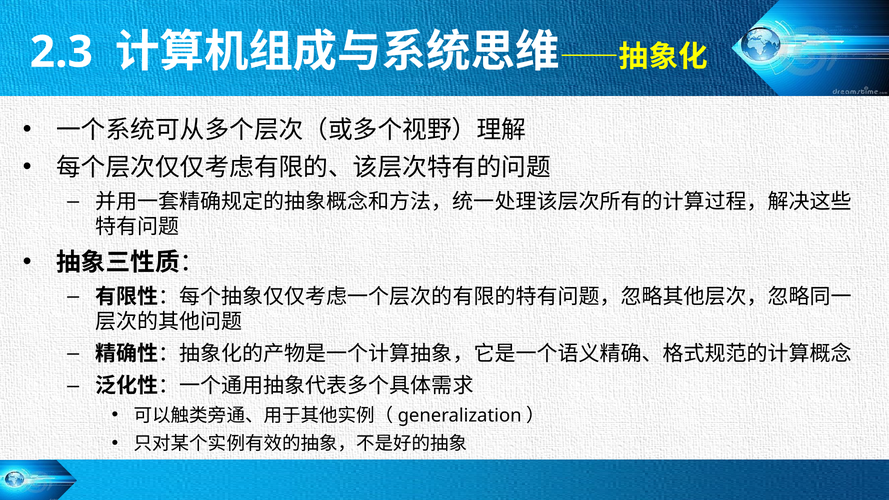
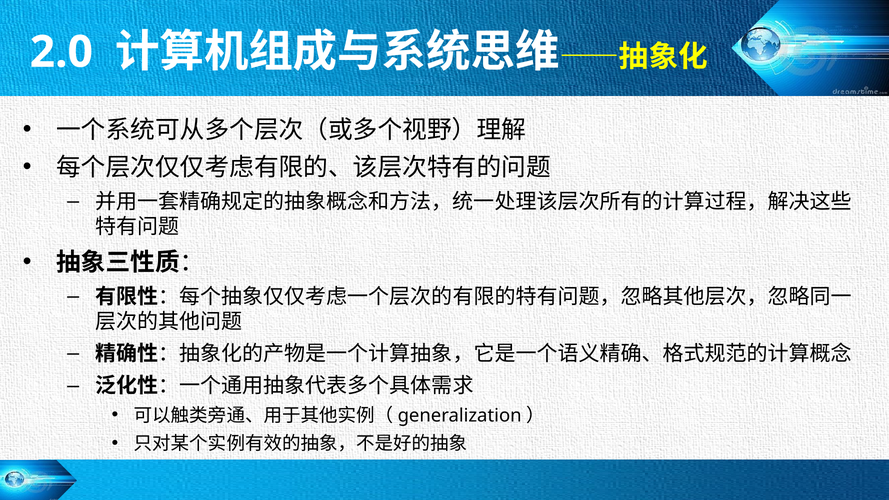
2.3: 2.3 -> 2.0 (61, 52)
